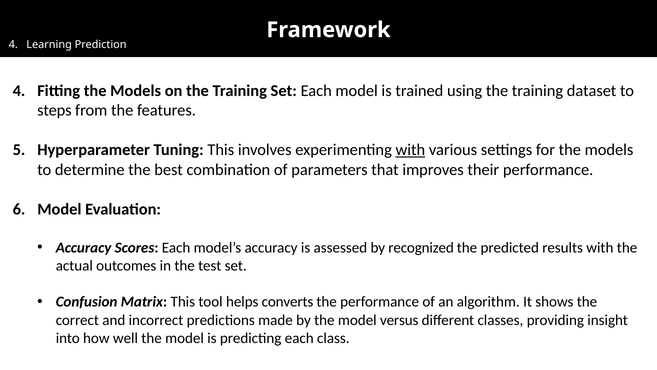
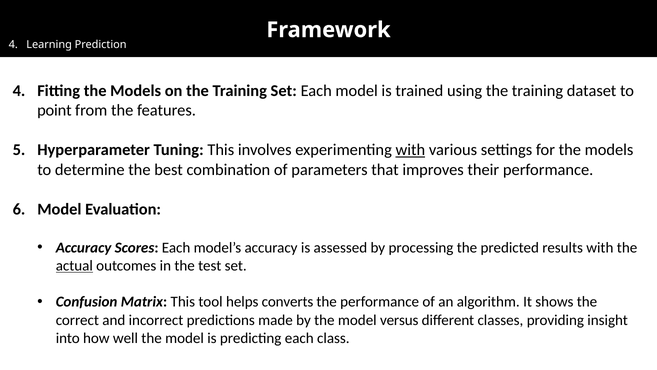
steps: steps -> point (54, 110)
recognized: recognized -> processing (421, 247)
actual underline: none -> present (74, 265)
